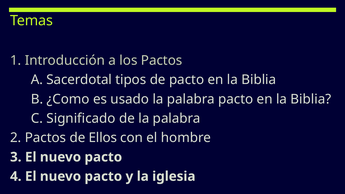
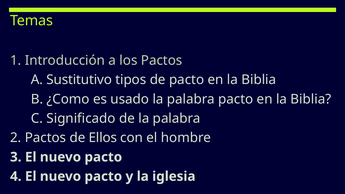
Sacerdotal: Sacerdotal -> Sustitutivo (79, 80)
